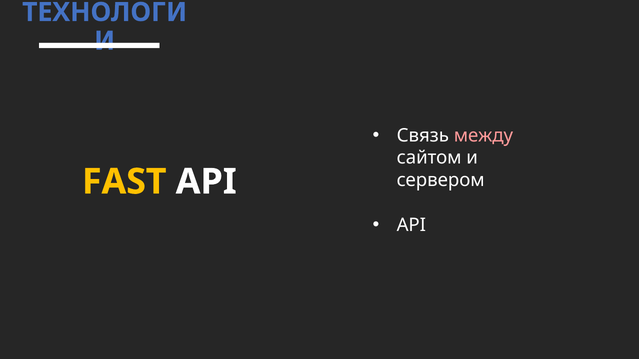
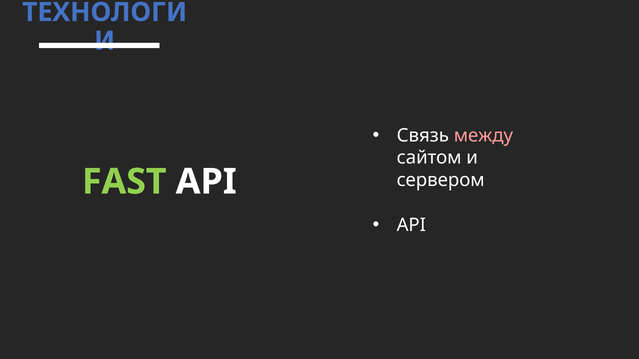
FAST colour: yellow -> light green (124, 182)
